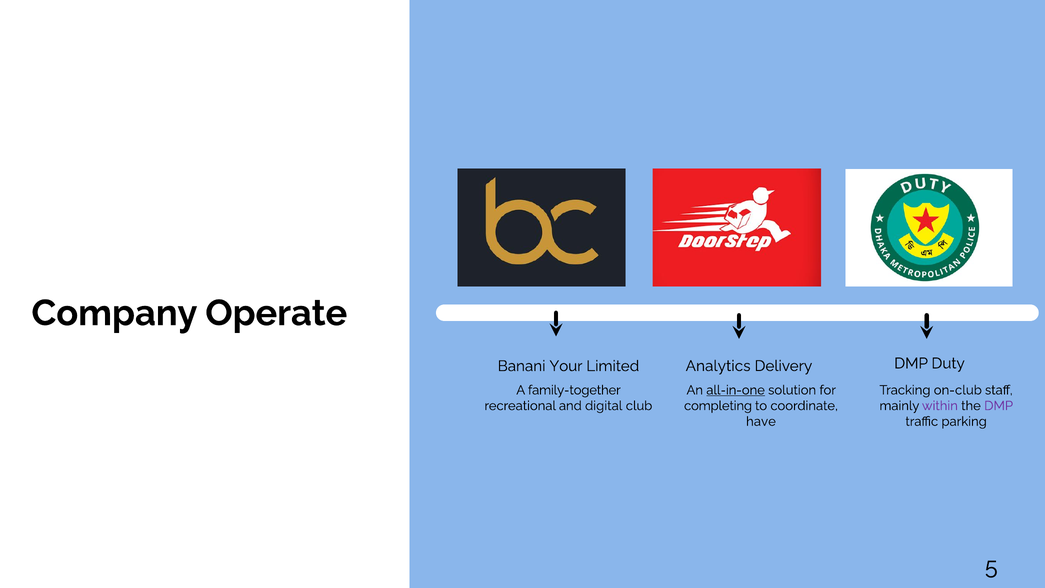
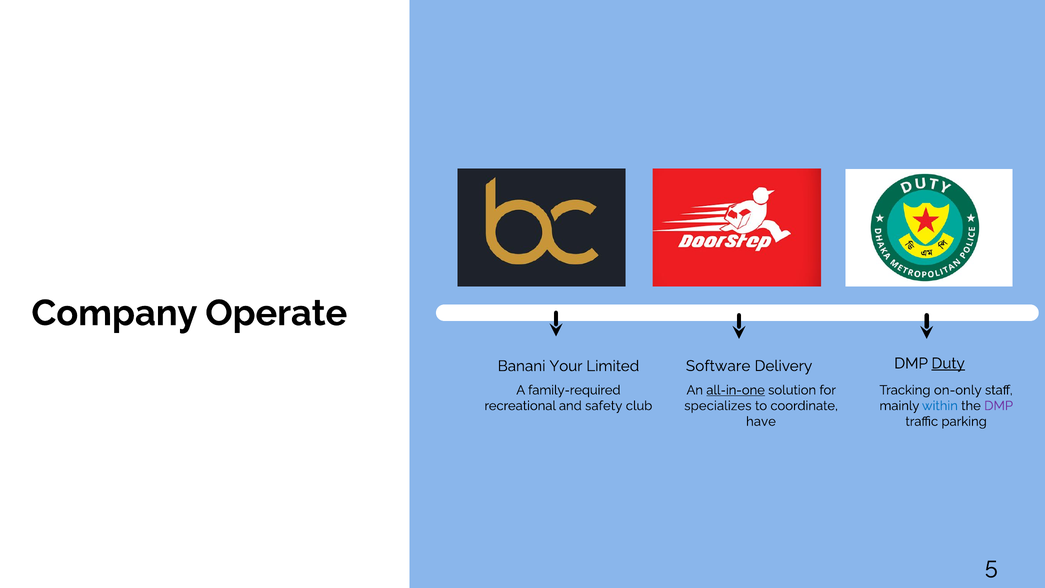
Analytics: Analytics -> Software (718, 366)
Duty underline: none -> present (948, 363)
family-together: family-together -> family-required (574, 390)
on-club: on-club -> on-only (958, 390)
digital: digital -> safety (604, 406)
completing: completing -> specializes (718, 406)
within colour: purple -> blue (940, 406)
